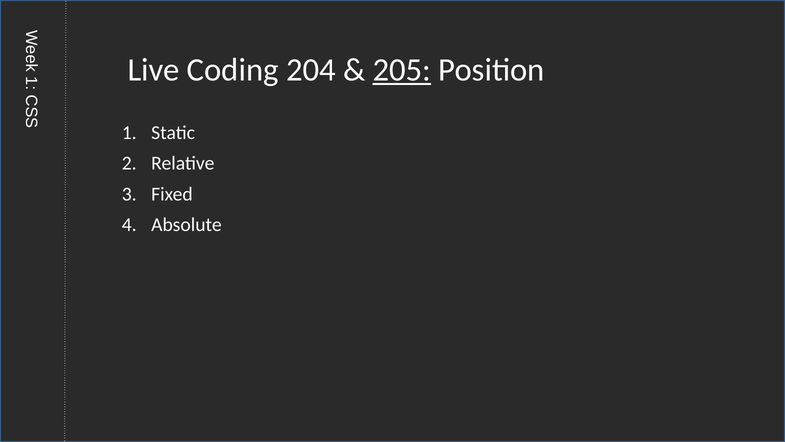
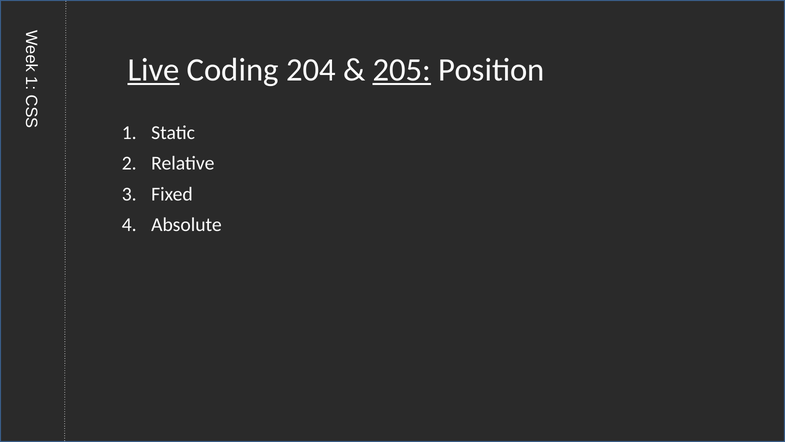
Live underline: none -> present (154, 70)
